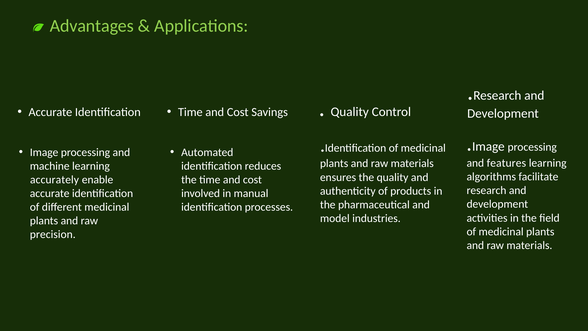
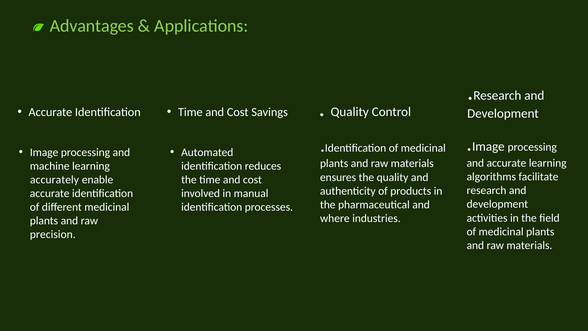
and features: features -> accurate (506, 163)
model: model -> where (335, 218)
